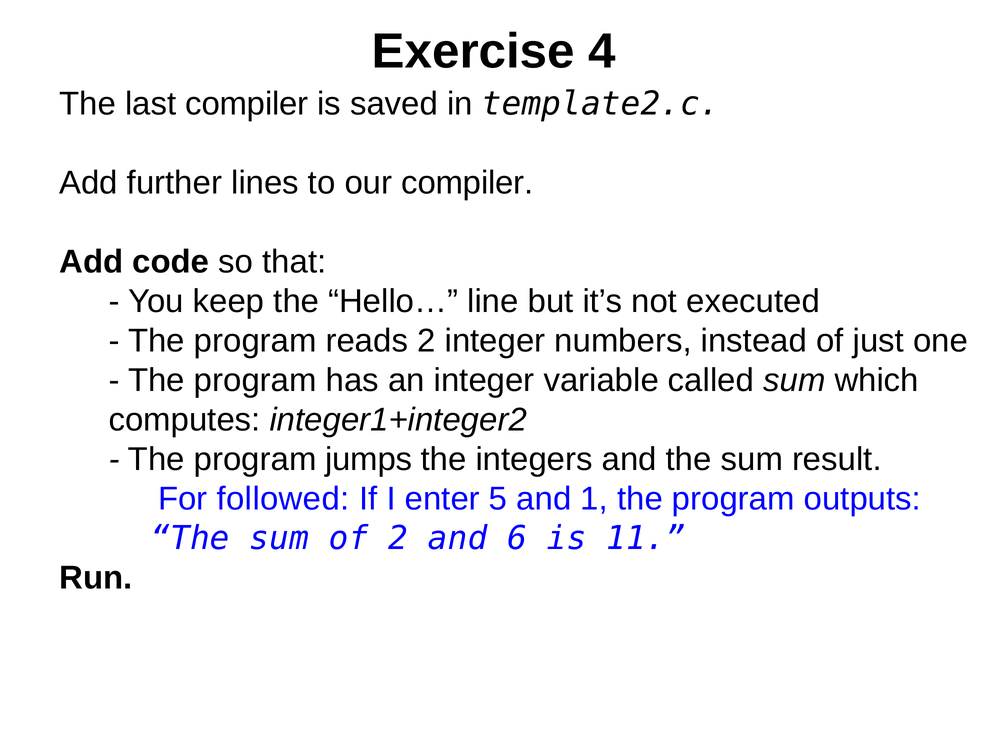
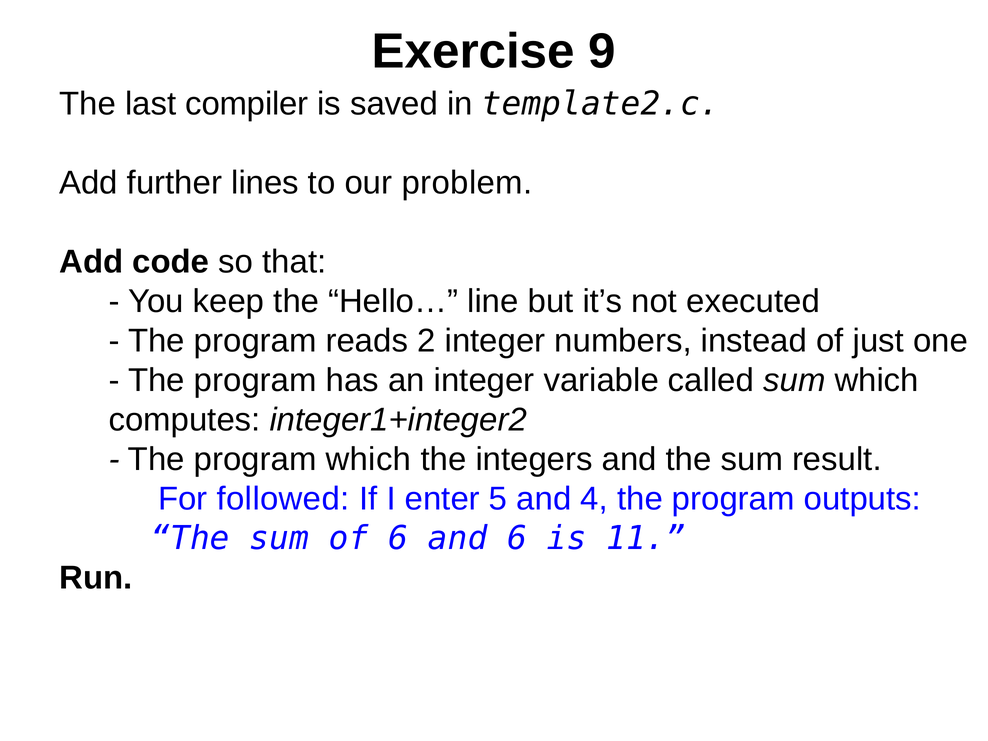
4: 4 -> 9 (602, 51)
our compiler: compiler -> problem (467, 183)
program jumps: jumps -> which (368, 459)
1: 1 -> 4 (594, 499)
of 2: 2 -> 6 (398, 539)
